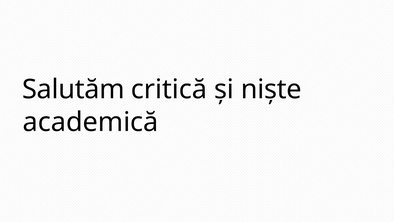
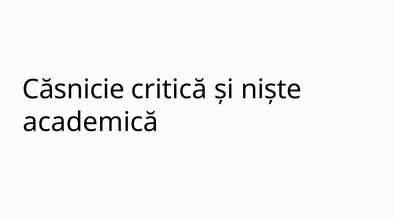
Salutăm: Salutăm -> Căsnicie (73, 89)
